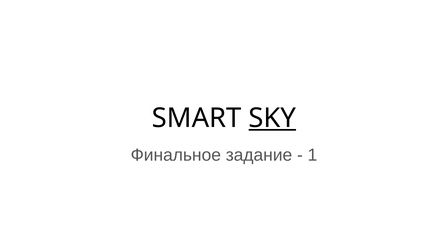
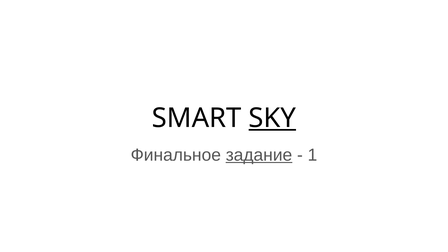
задание underline: none -> present (259, 155)
